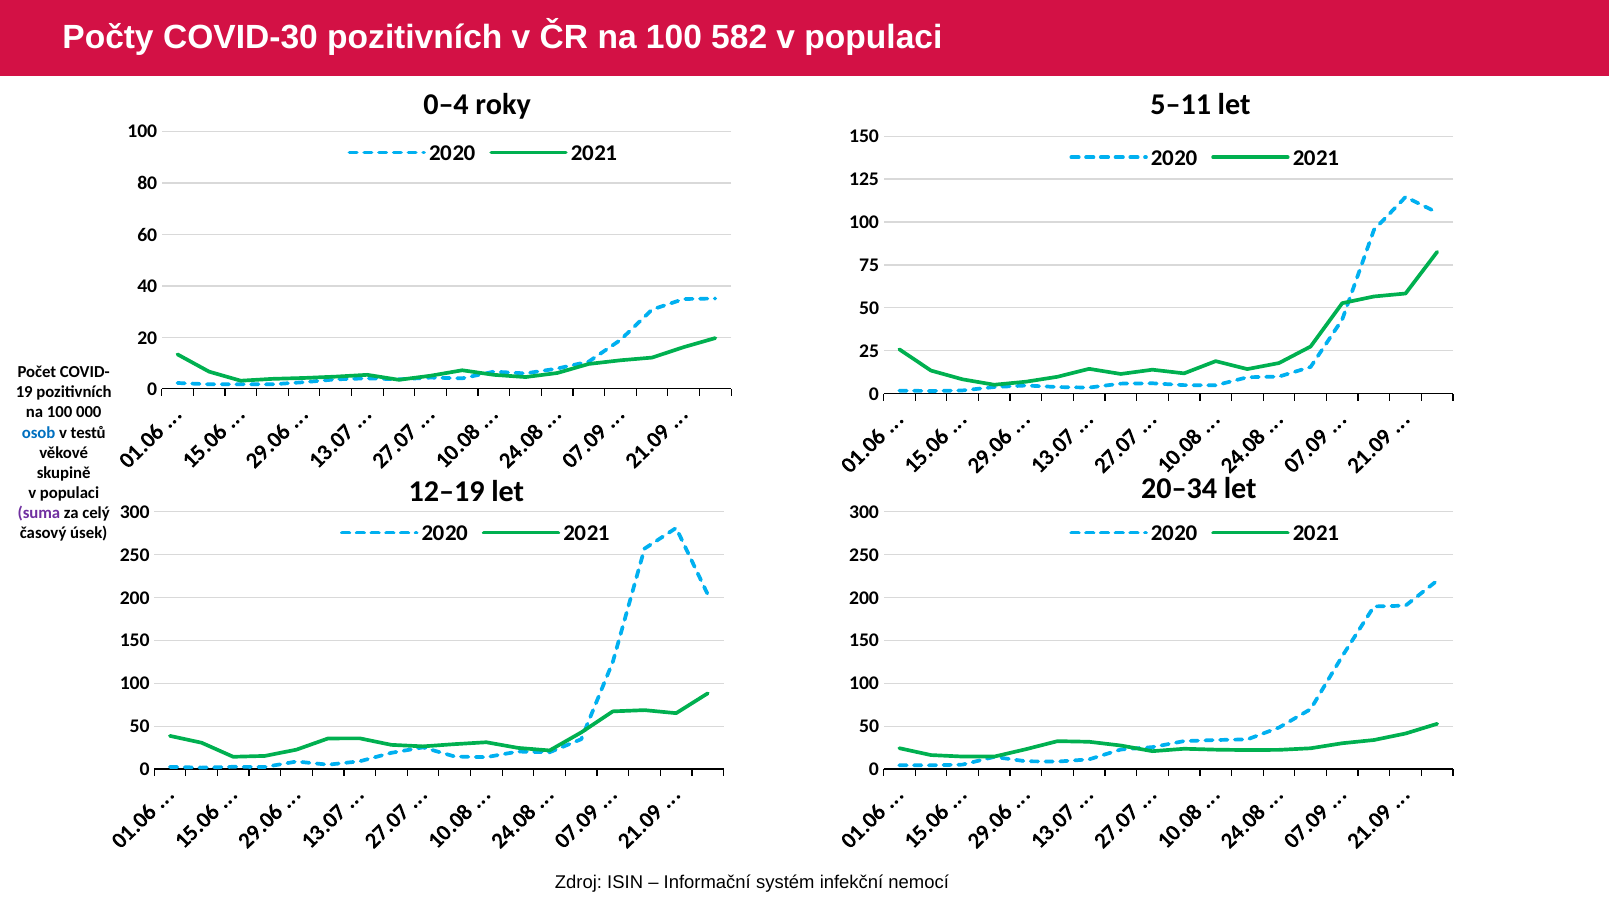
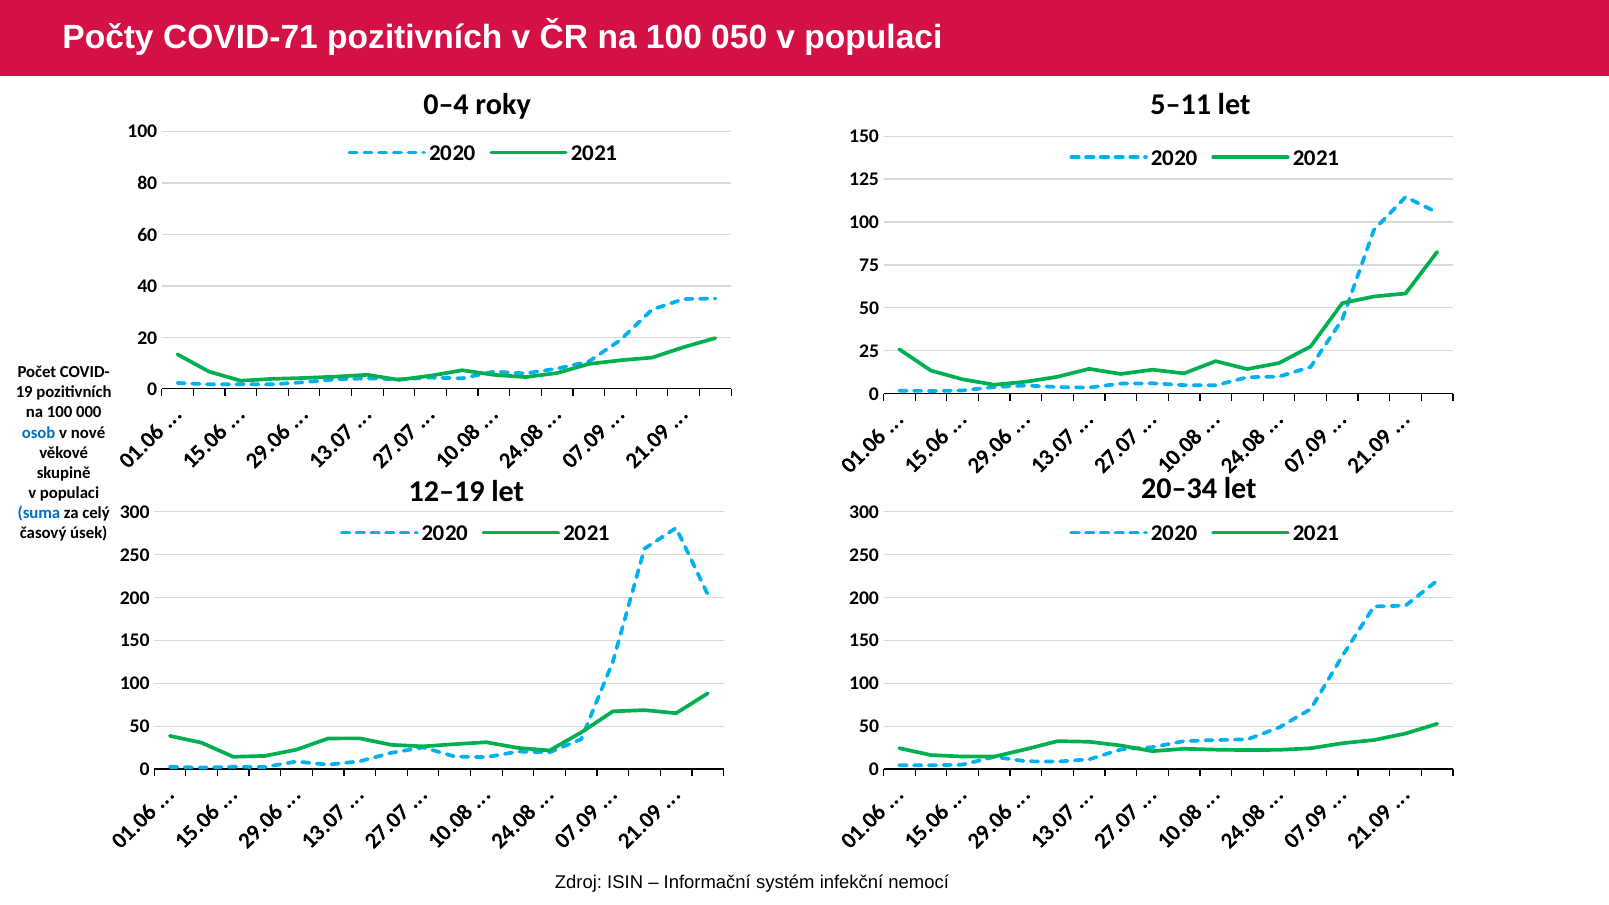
COVID-30: COVID-30 -> COVID-71 (240, 38)
582: 582 -> 050 (739, 38)
testů: testů -> nové (88, 433)
suma colour: purple -> blue (39, 513)
